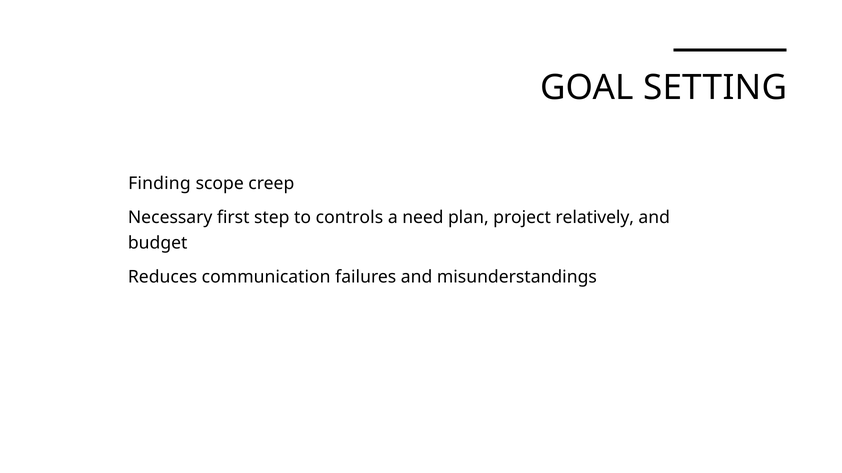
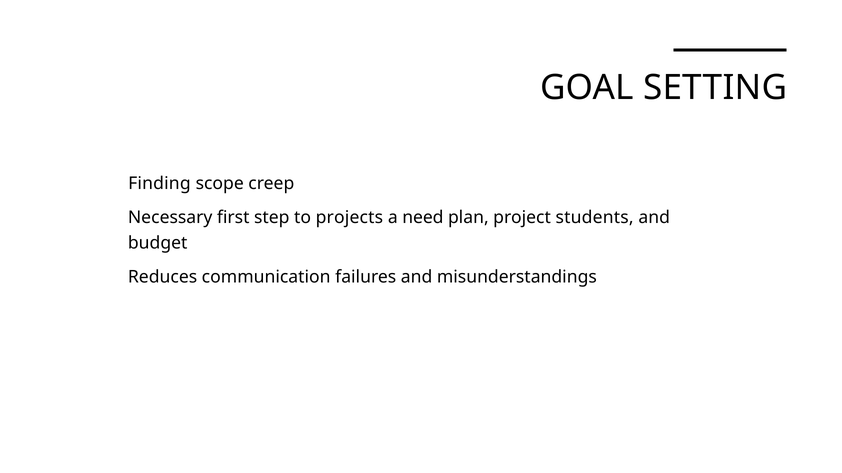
controls: controls -> projects (349, 218)
relatively: relatively -> students (595, 218)
